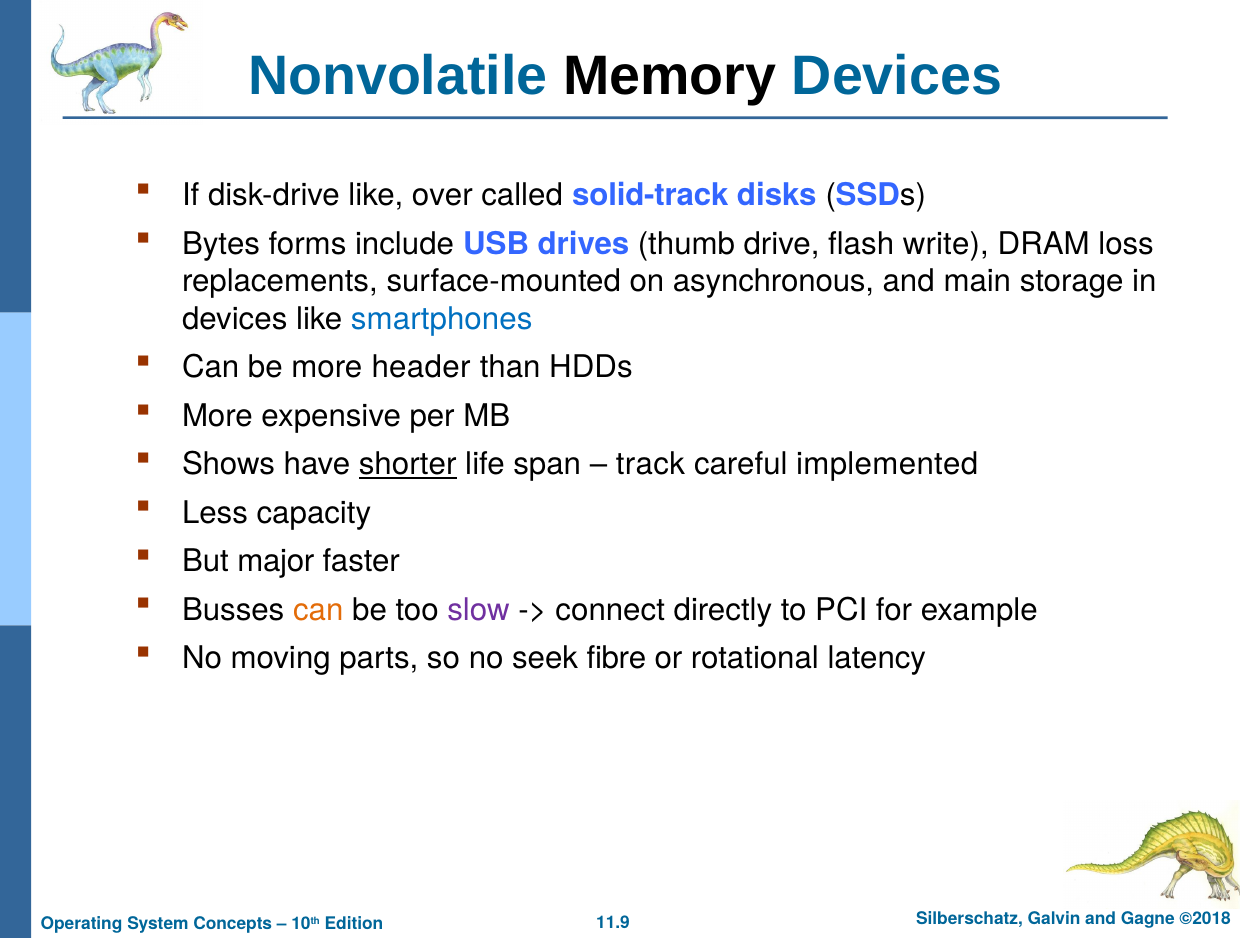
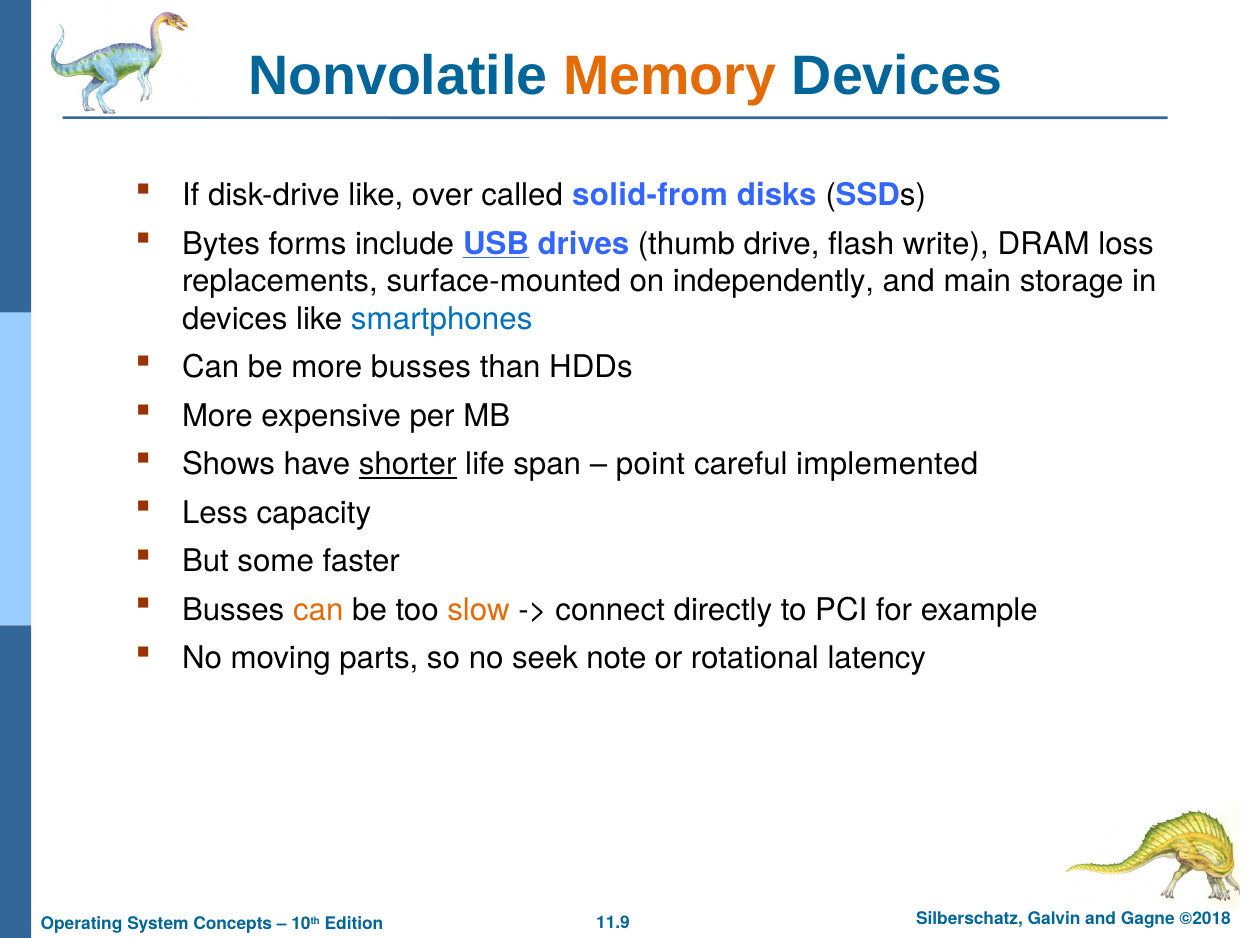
Memory colour: black -> orange (670, 76)
solid-track: solid-track -> solid-from (650, 196)
USB underline: none -> present (496, 244)
asynchronous: asynchronous -> independently (774, 282)
more header: header -> busses (421, 368)
track: track -> point (650, 465)
major: major -> some (276, 562)
slow colour: purple -> orange (479, 610)
fibre: fibre -> note (616, 658)
